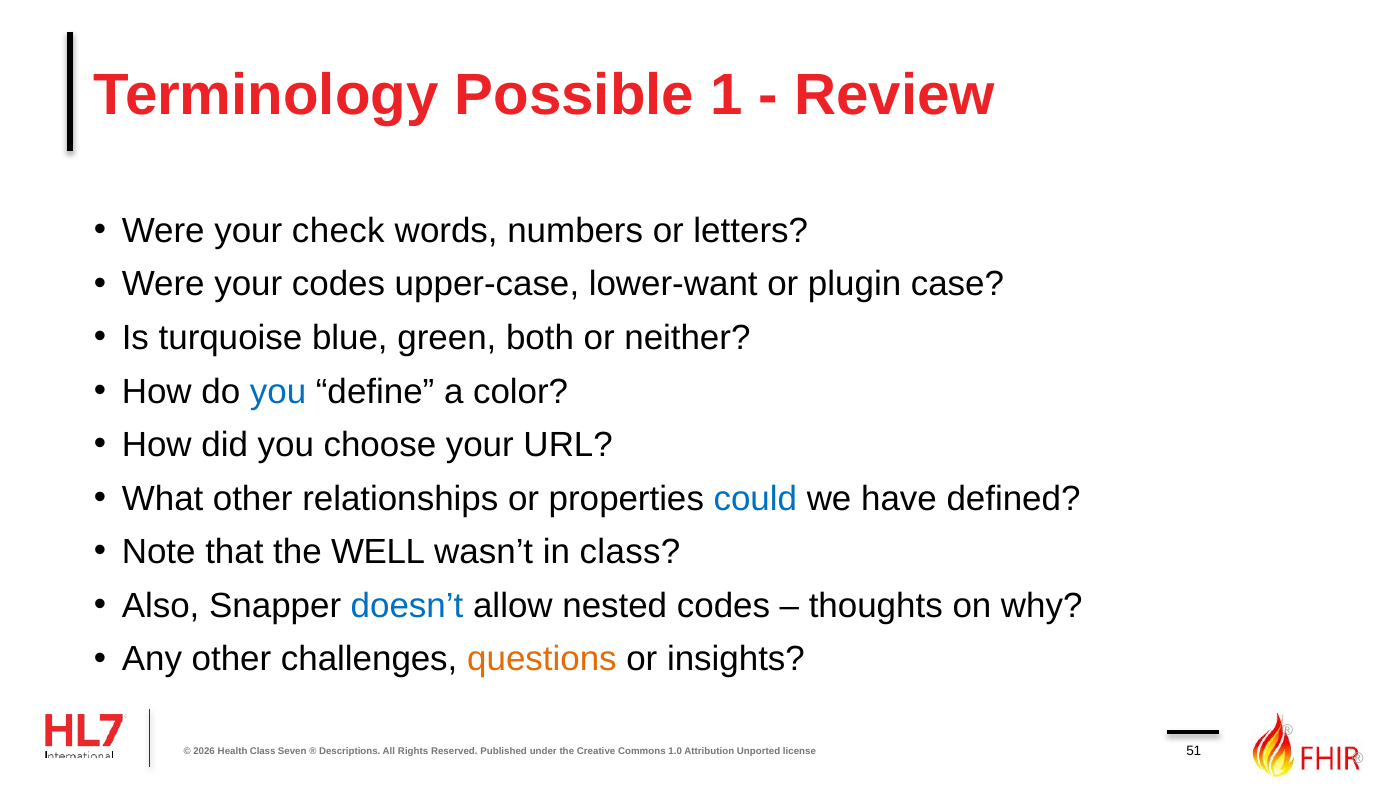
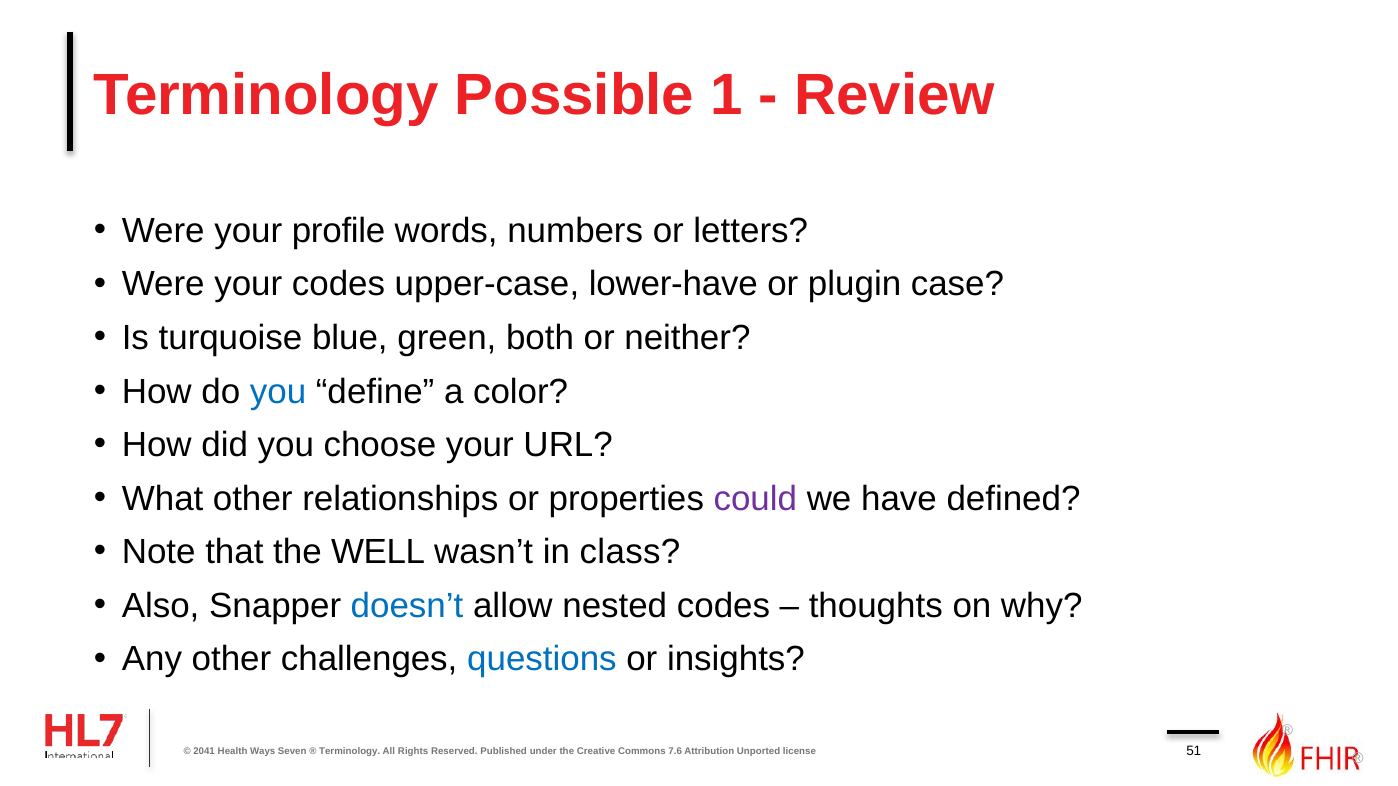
check: check -> profile (339, 231)
lower-want: lower-want -> lower-have (673, 285)
could colour: blue -> purple (755, 499)
questions colour: orange -> blue (542, 660)
2026: 2026 -> 2041 (204, 752)
Health Class: Class -> Ways (263, 752)
Descriptions: Descriptions -> Terminology (350, 752)
1.0: 1.0 -> 7.6 (675, 752)
